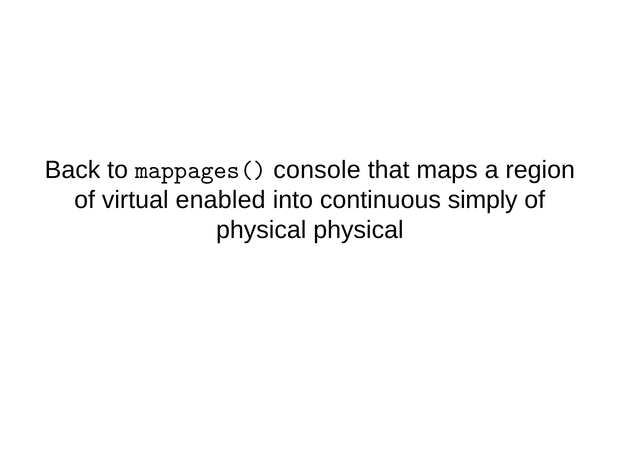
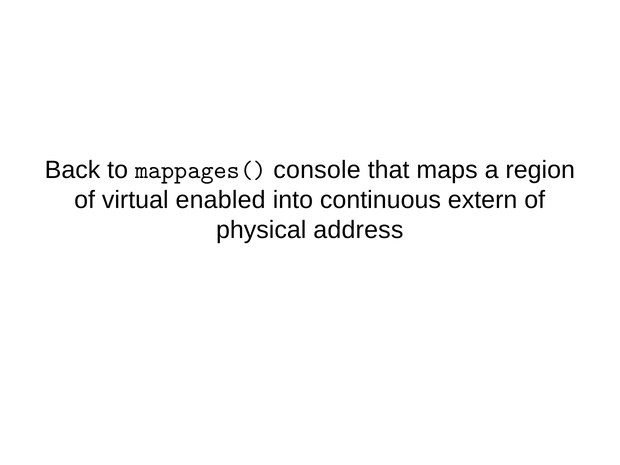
simply: simply -> extern (483, 200)
physical physical: physical -> address (358, 230)
